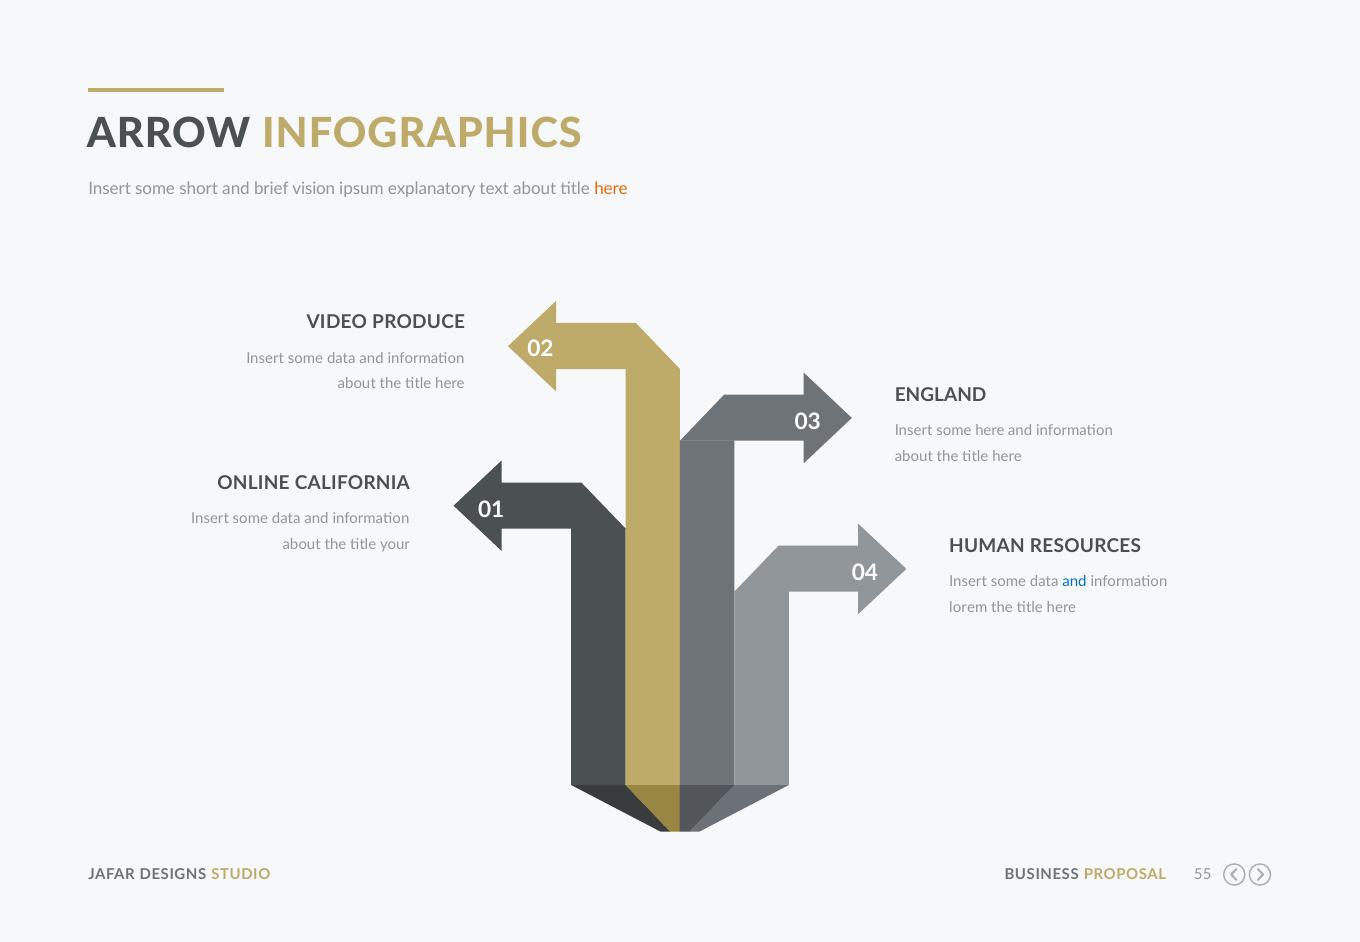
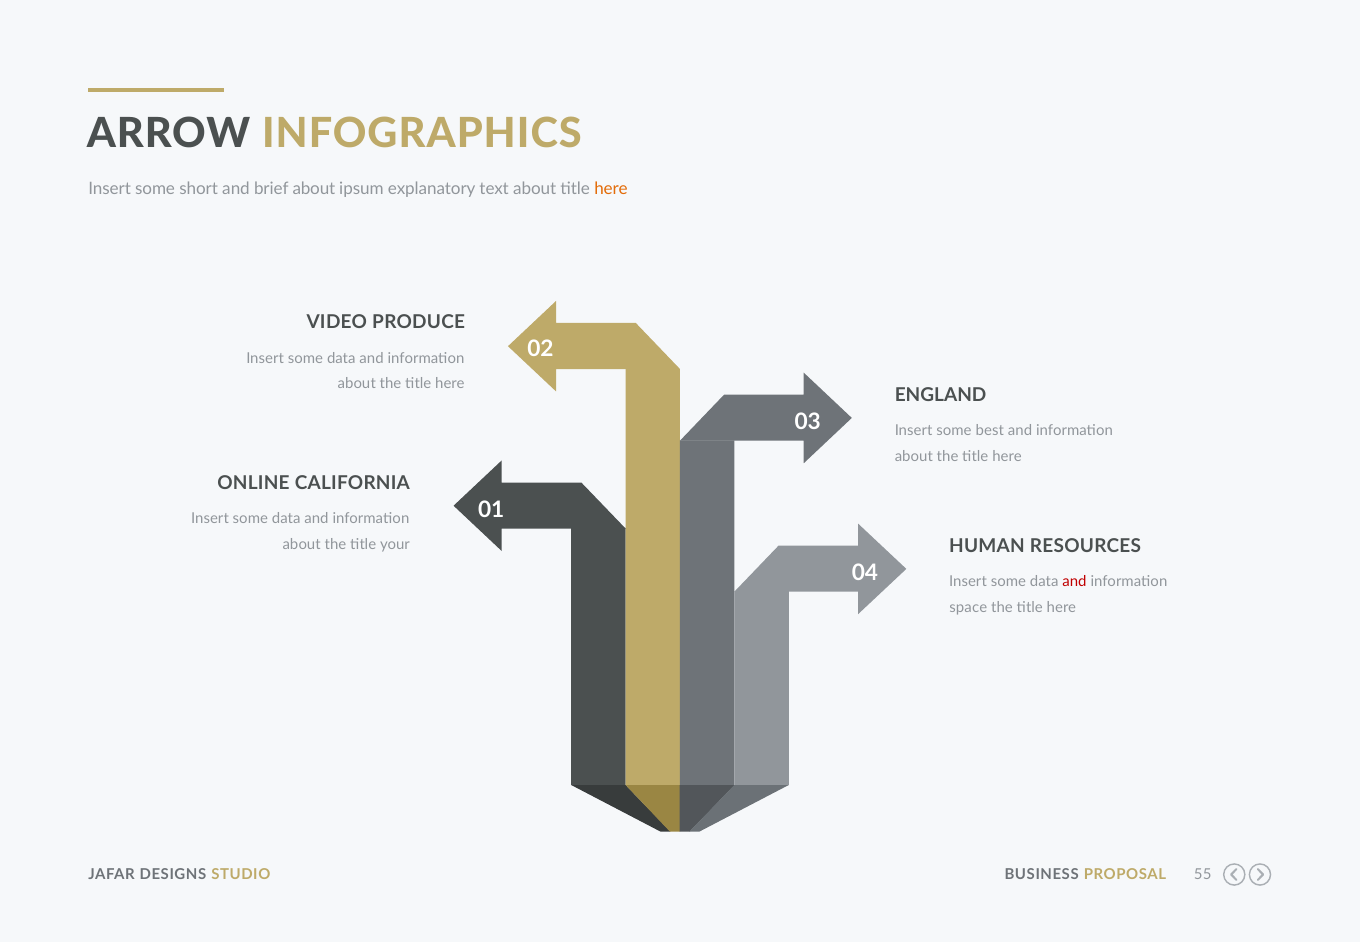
brief vision: vision -> about (314, 189)
some here: here -> best (990, 431)
and colour: blue -> red (1074, 582)
lorem: lorem -> space (968, 607)
